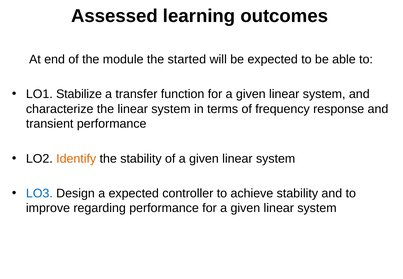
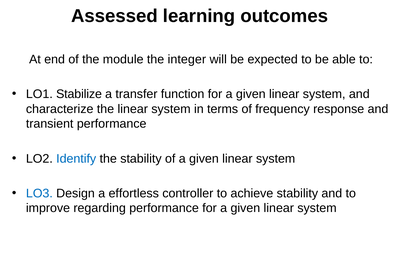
started: started -> integer (187, 59)
Identify colour: orange -> blue (76, 159)
a expected: expected -> effortless (134, 193)
